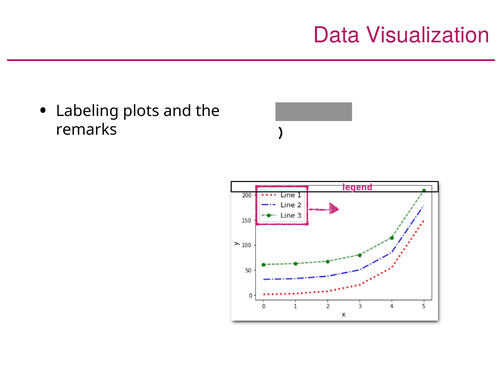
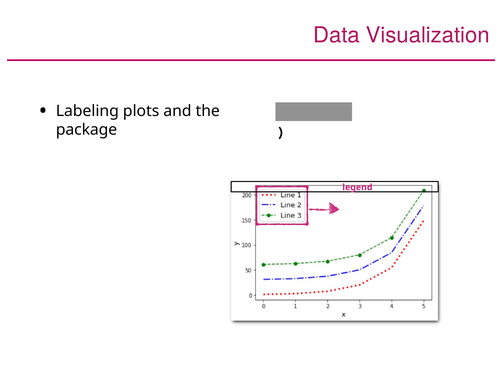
remarks: remarks -> package (87, 130)
